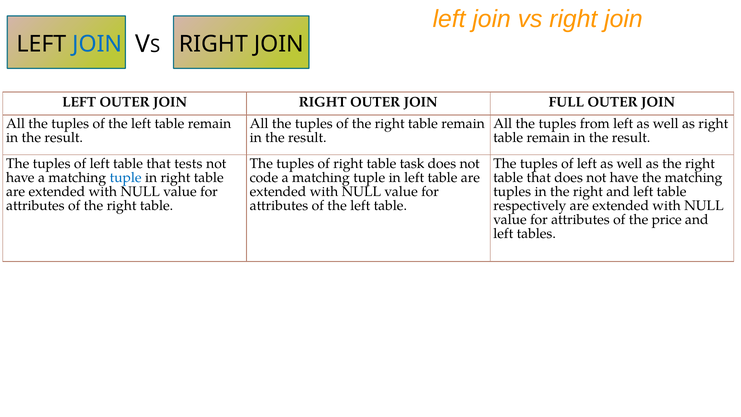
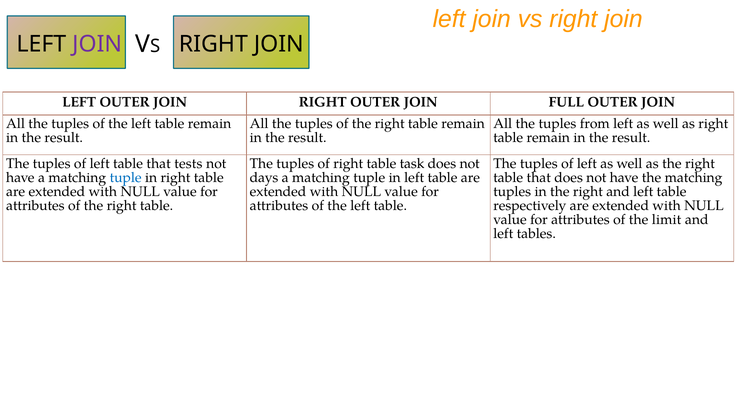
JOIN colour: blue -> purple (97, 44)
code: code -> days (264, 178)
price: price -> limit (667, 219)
